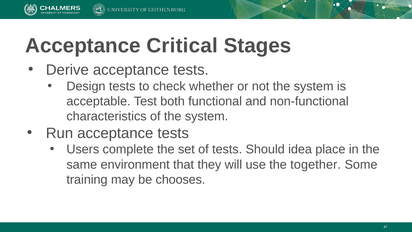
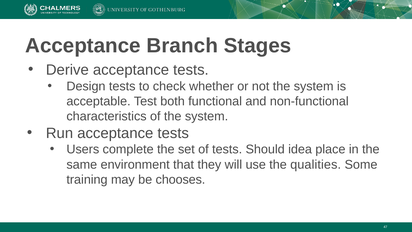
Critical: Critical -> Branch (182, 45)
together: together -> qualities (316, 164)
